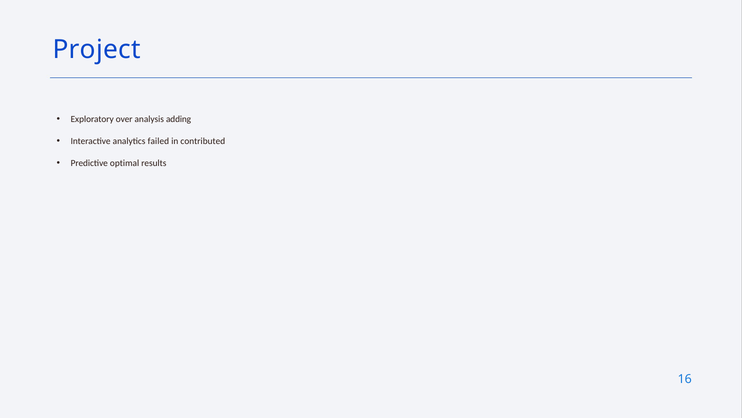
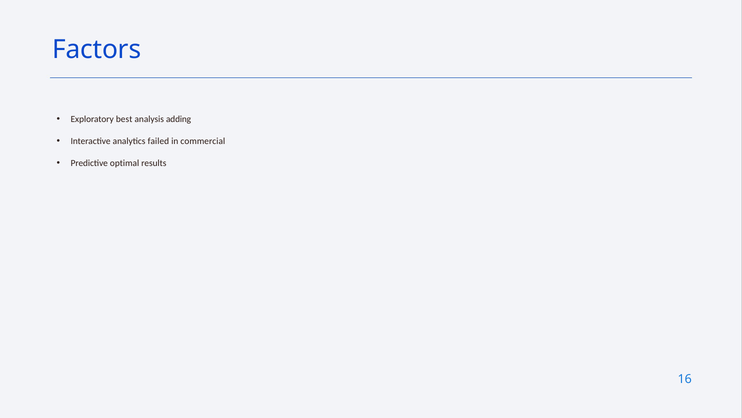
Project: Project -> Factors (97, 50)
over: over -> best (124, 119)
contributed: contributed -> commercial (203, 141)
